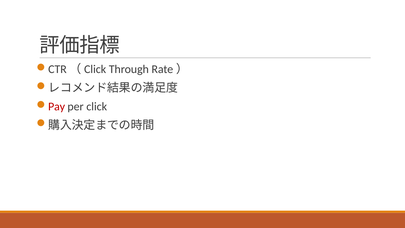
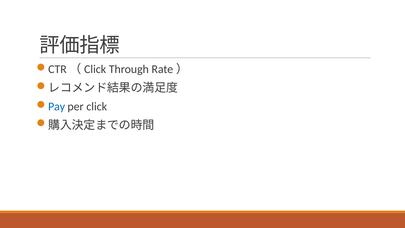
Pay colour: red -> blue (57, 106)
